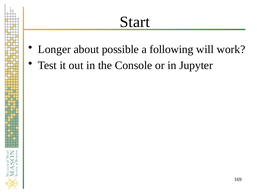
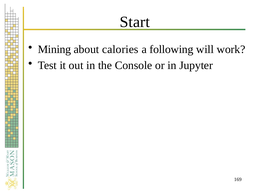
Longer: Longer -> Mining (54, 50)
possible: possible -> calories (120, 50)
